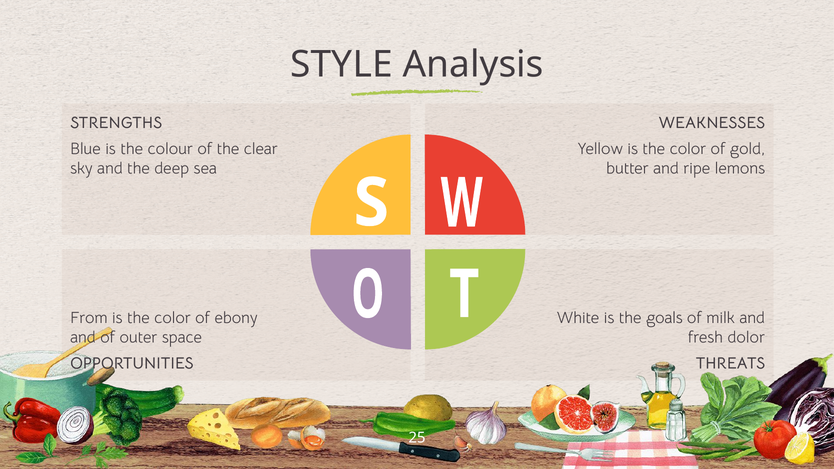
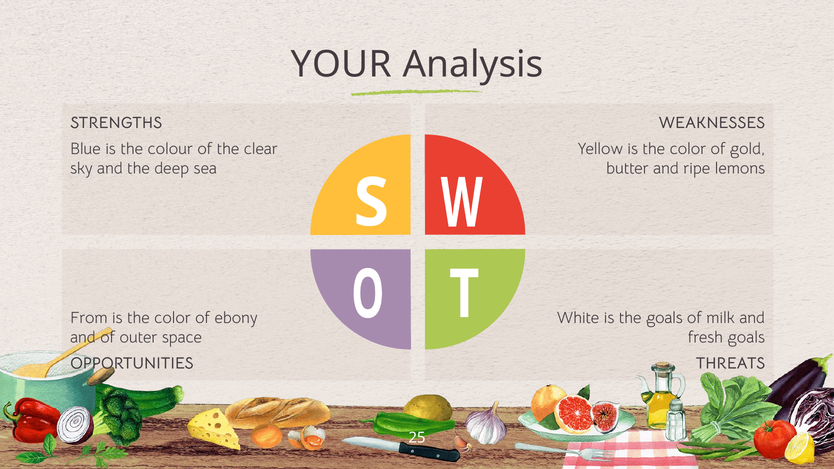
STYLE: STYLE -> YOUR (341, 64)
fresh dolor: dolor -> goals (746, 337)
